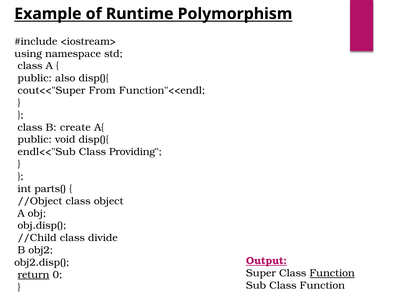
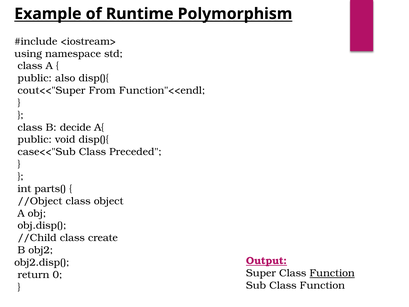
create: create -> decide (75, 127)
endl<<"Sub: endl<<"Sub -> case<<"Sub (47, 152)
Providing: Providing -> Preceded (135, 152)
divide: divide -> create (103, 238)
return underline: present -> none (33, 274)
